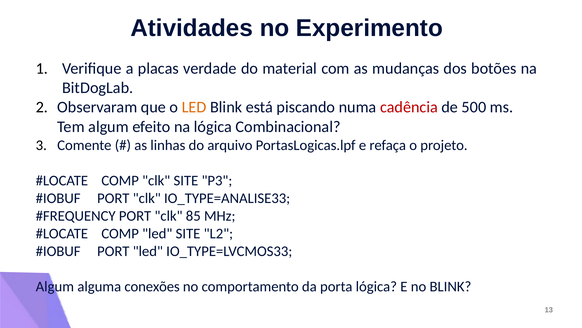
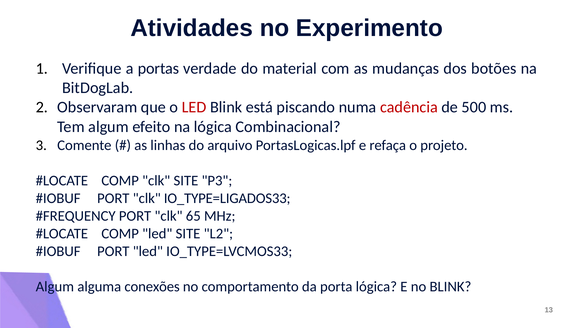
placas: placas -> portas (159, 68)
LED colour: orange -> red (194, 107)
IO_TYPE=ANALISE33: IO_TYPE=ANALISE33 -> IO_TYPE=LIGADOS33 (227, 198)
85: 85 -> 65 (193, 215)
